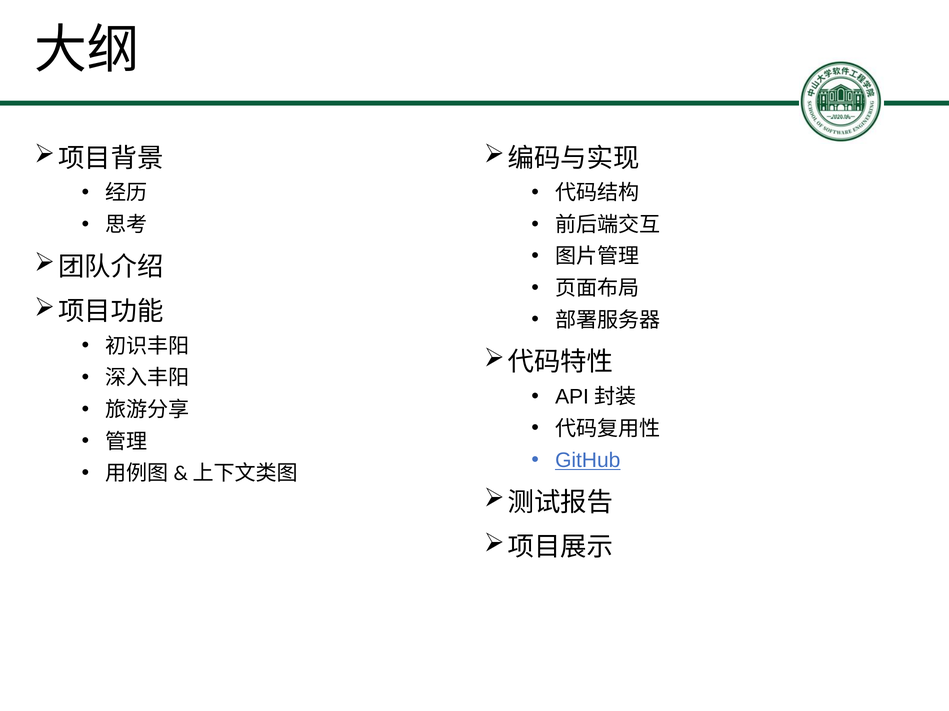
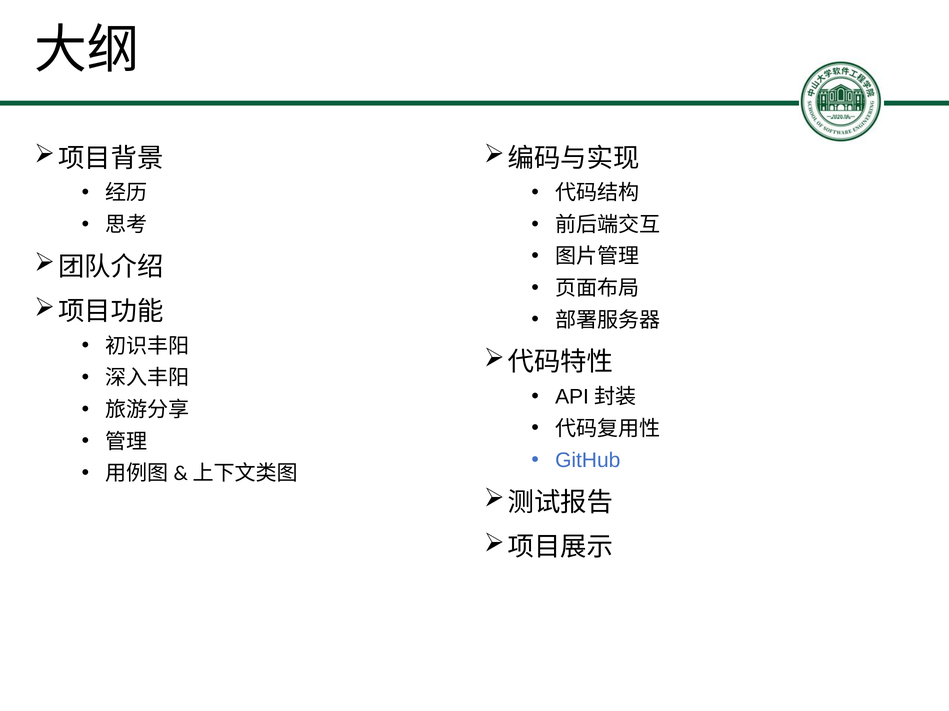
GitHub underline: present -> none (588, 461)
